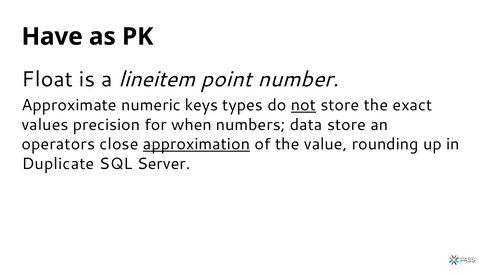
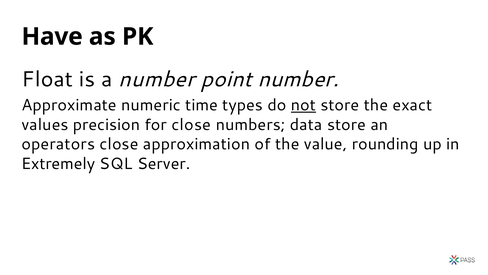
a lineitem: lineitem -> number (157, 79)
keys: keys -> time (202, 105)
for when: when -> close (191, 124)
approximation underline: present -> none (196, 144)
Duplicate: Duplicate -> Extremely (58, 164)
